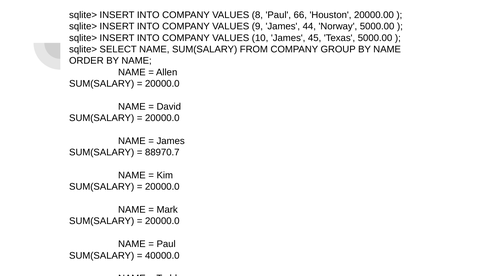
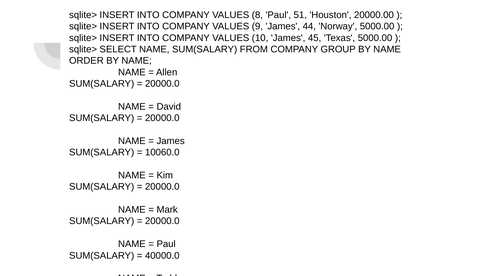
66: 66 -> 51 (300, 15)
88970.7: 88970.7 -> 10060.0 (162, 152)
